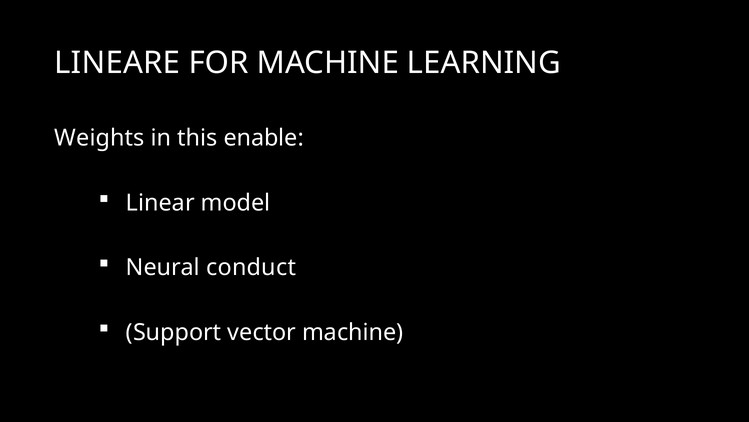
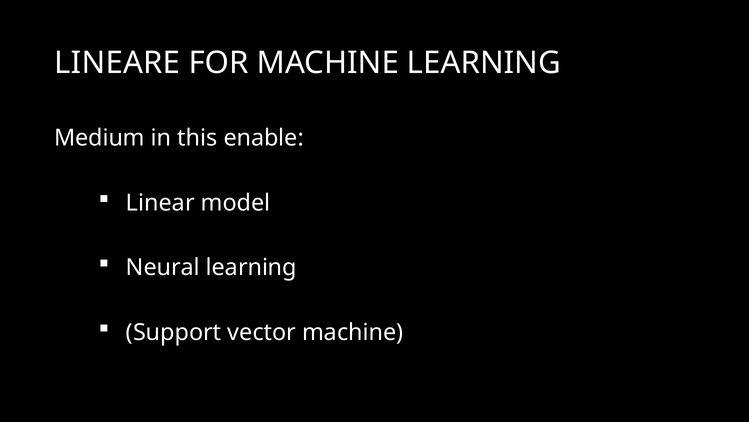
Weights: Weights -> Medium (100, 138)
Neural conduct: conduct -> learning (251, 267)
